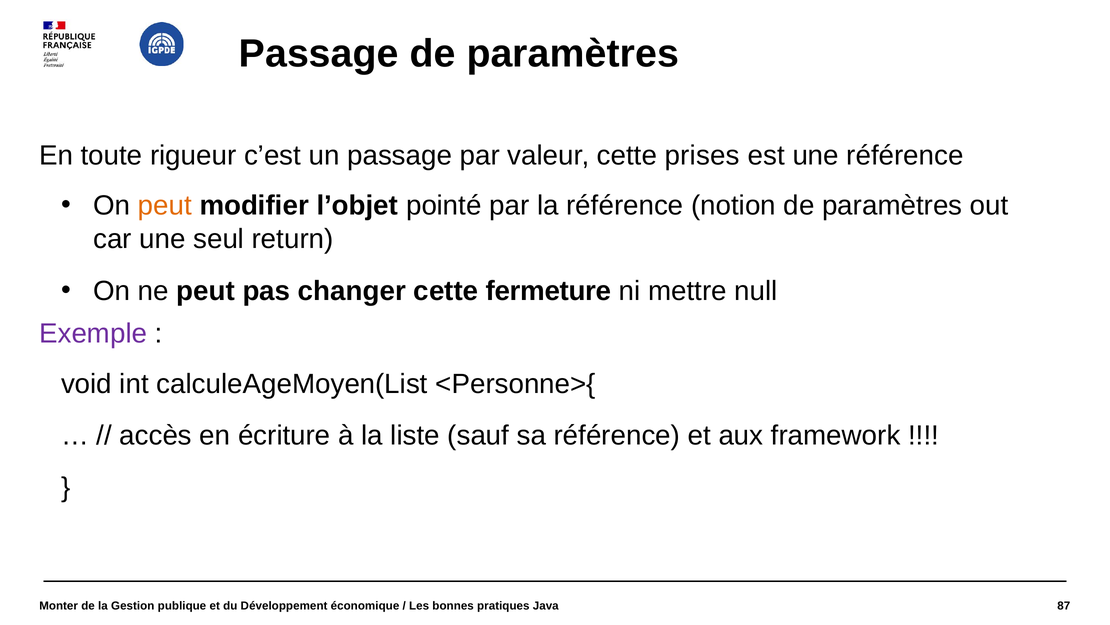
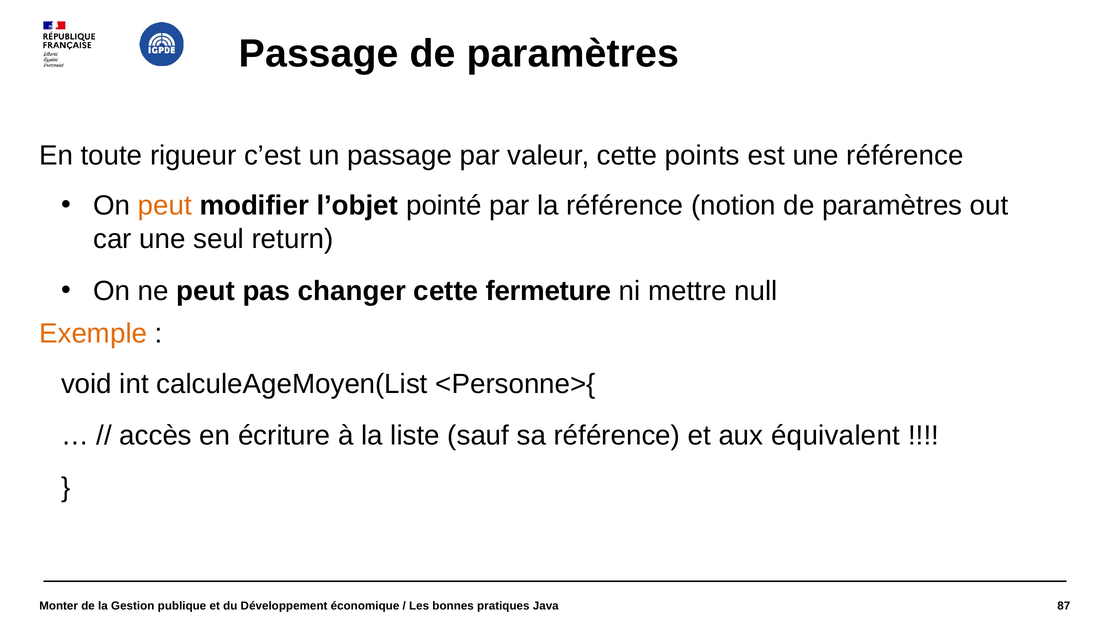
prises: prises -> points (702, 155)
Exemple colour: purple -> orange (93, 333)
framework: framework -> équivalent (836, 435)
